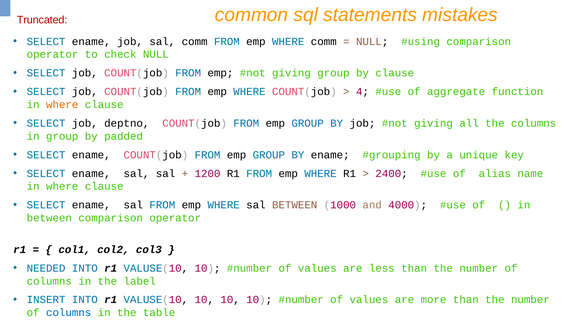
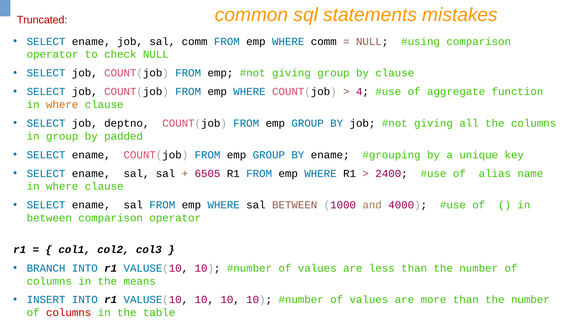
1200: 1200 -> 6505 (208, 173)
NEEDED: NEEDED -> BRANCH (46, 268)
label: label -> means (140, 281)
columns colour: blue -> red (69, 313)
